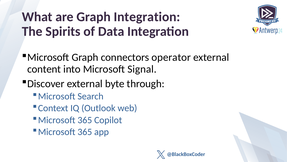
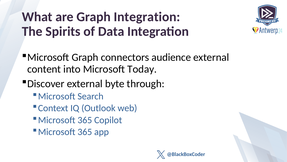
operator: operator -> audience (171, 57)
Signal: Signal -> Today (142, 69)
